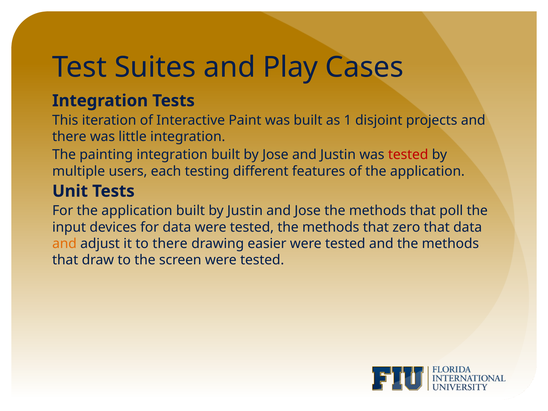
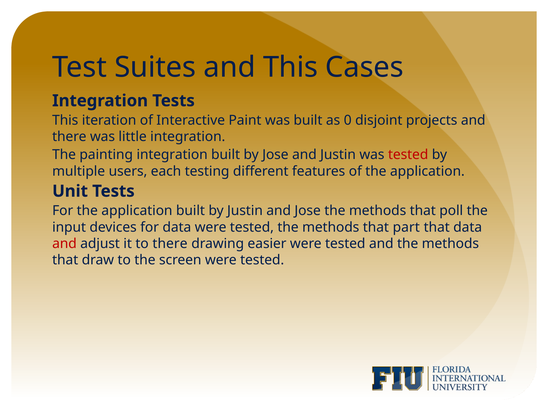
and Play: Play -> This (290, 67)
1: 1 -> 0 (348, 120)
zero: zero -> part (406, 227)
and colour: orange -> red (64, 244)
